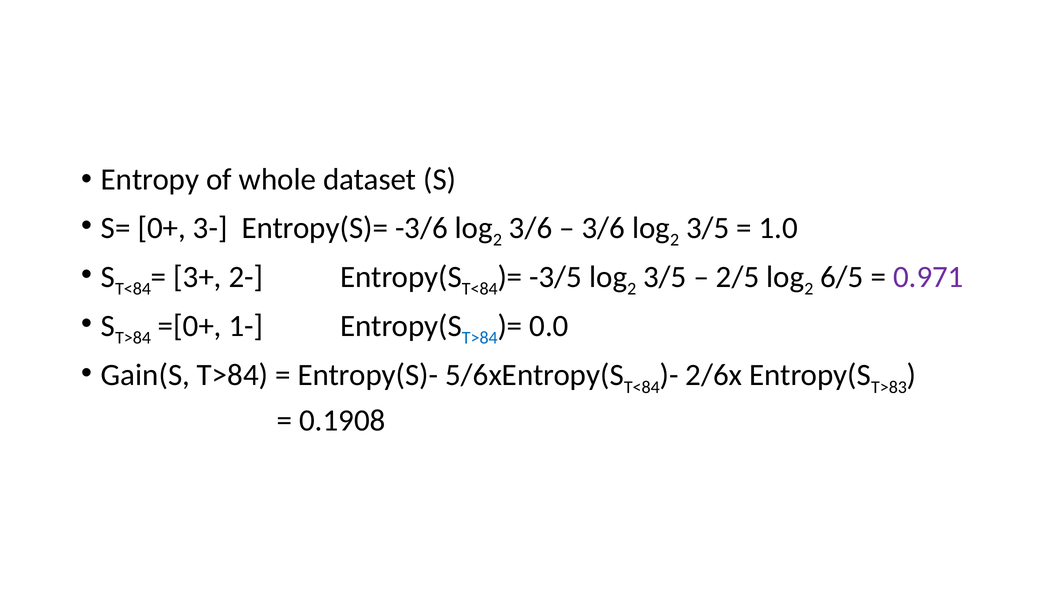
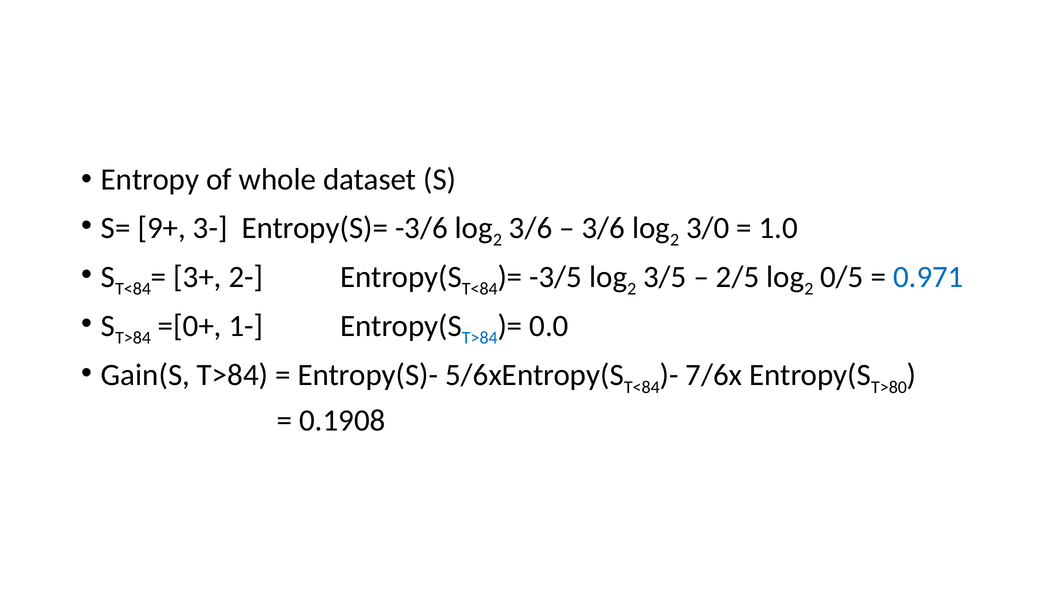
0+: 0+ -> 9+ (162, 228)
3/5: 3/5 -> 3/0 (708, 228)
6/5: 6/5 -> 0/5 (842, 277)
0.971 colour: purple -> blue (928, 277)
2/6x: 2/6x -> 7/6x (714, 375)
T>83: T>83 -> T>80 (889, 387)
